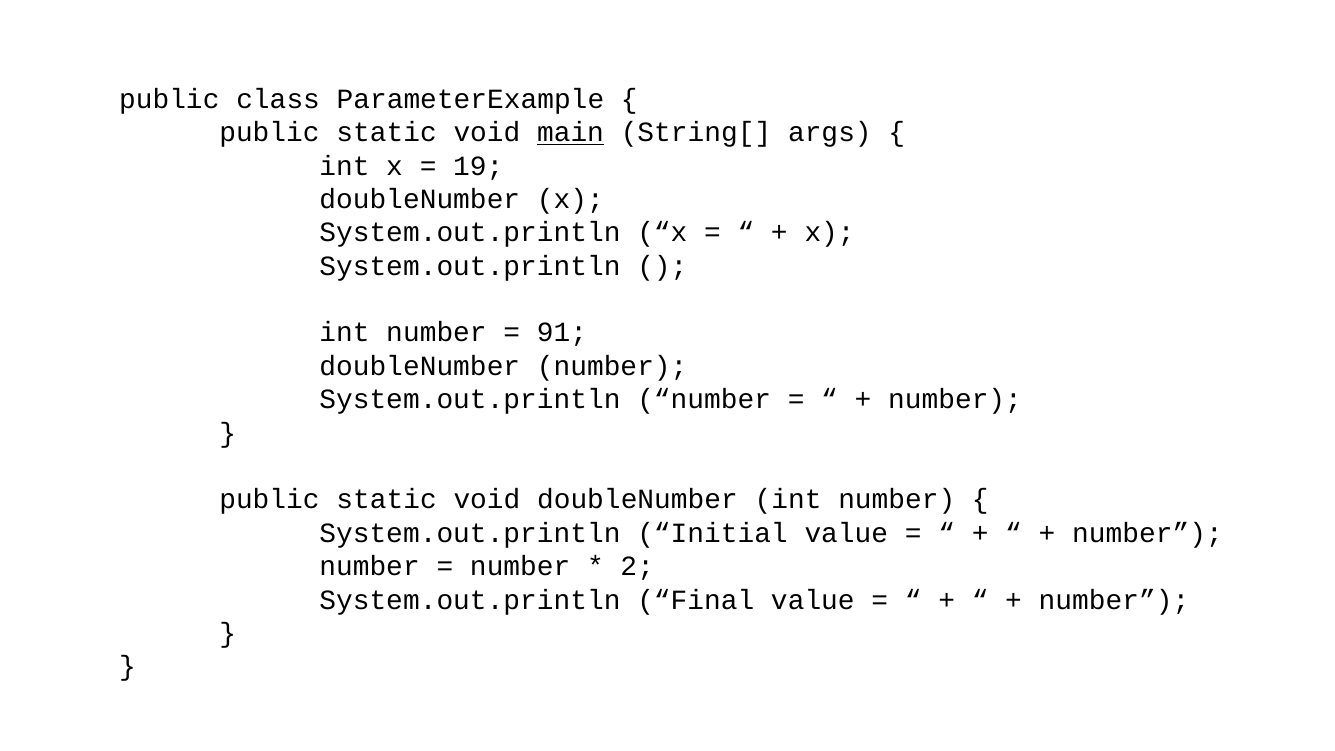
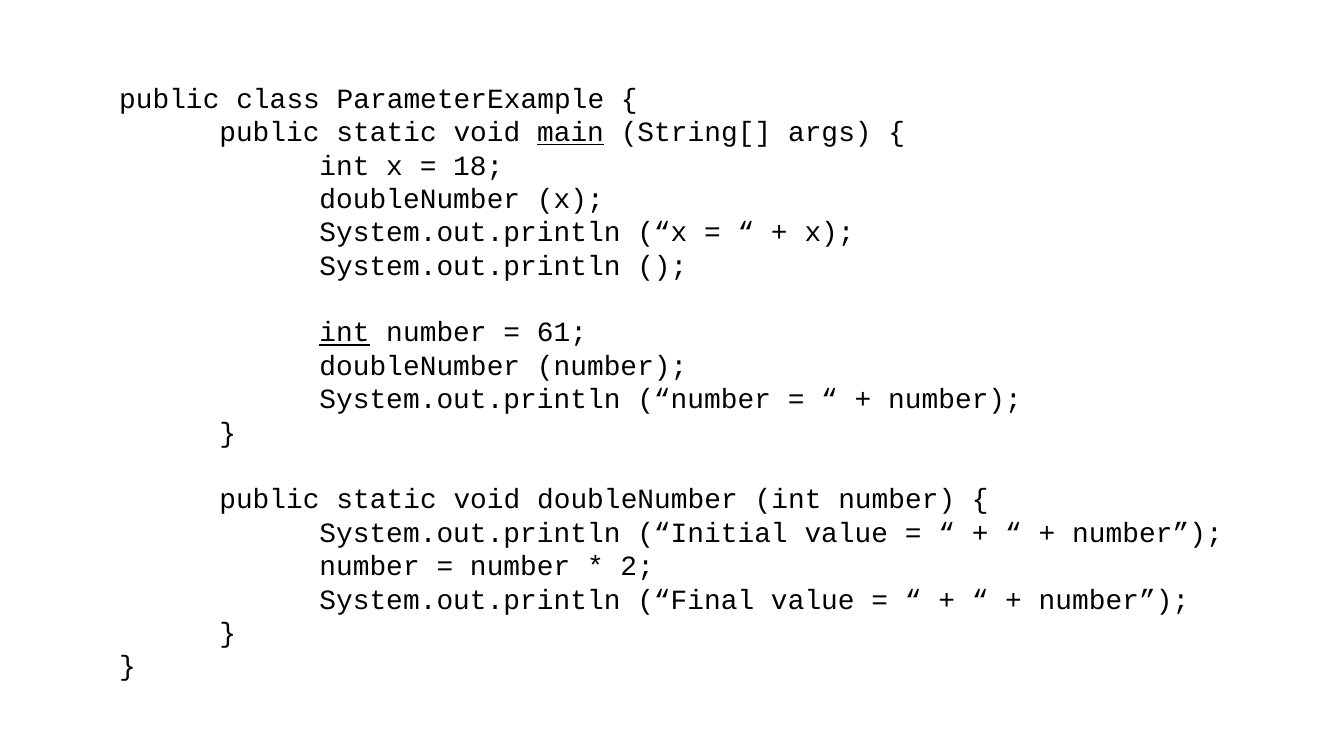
19: 19 -> 18 (478, 166)
int underline: none -> present (344, 333)
91: 91 -> 61 (562, 333)
